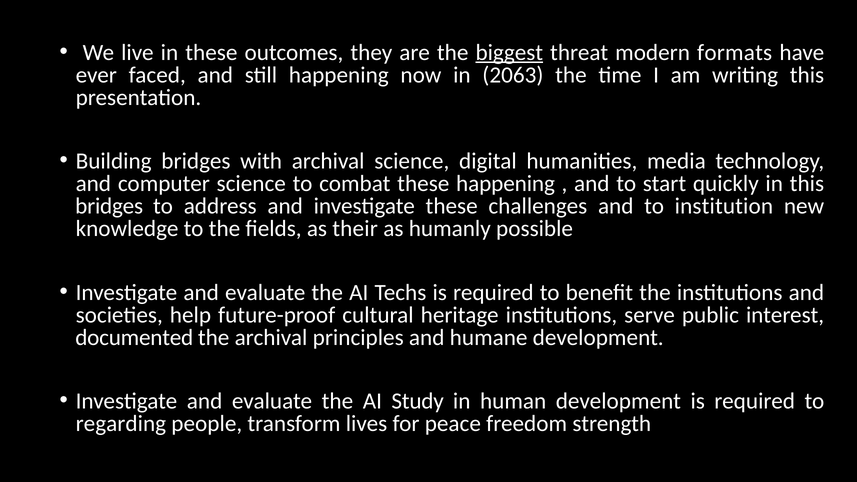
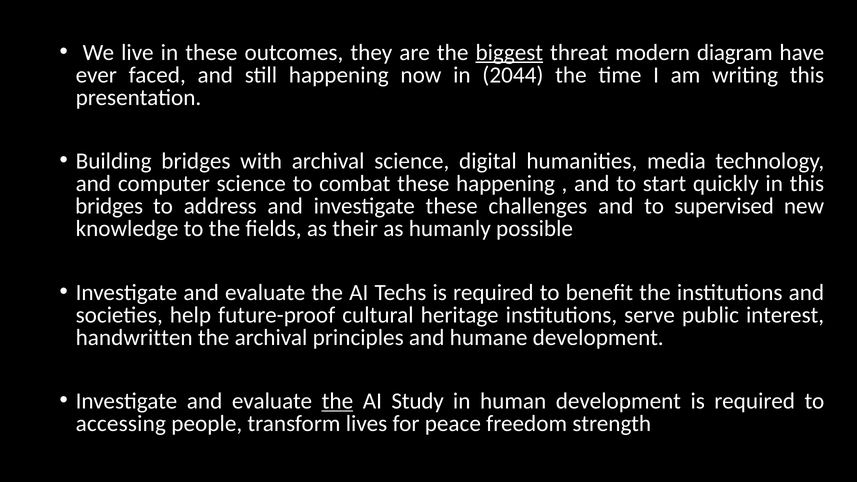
formats: formats -> diagram (735, 52)
2063: 2063 -> 2044 (513, 75)
institution: institution -> supervised (724, 206)
documented: documented -> handwritten (134, 337)
the underline: none -> present (337, 401)
regarding: regarding -> accessing (121, 424)
